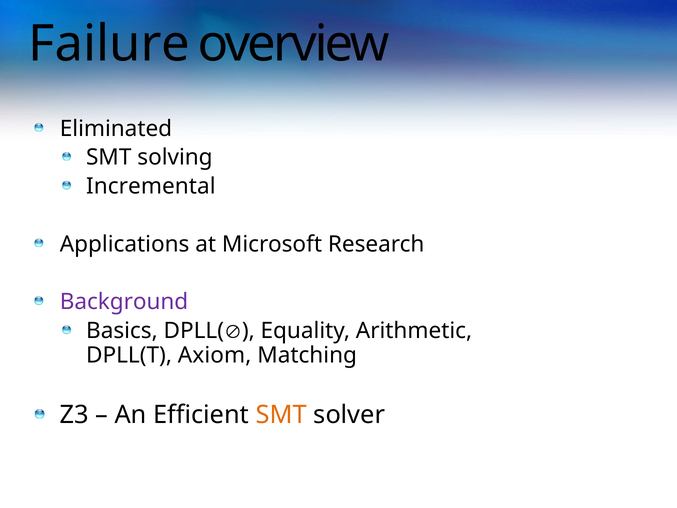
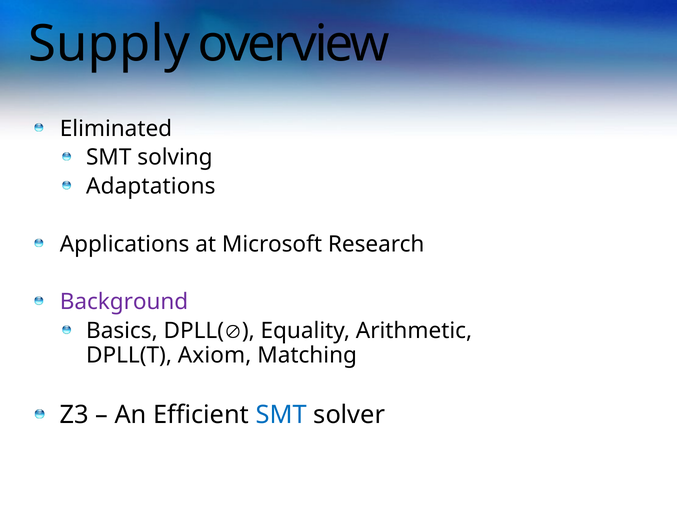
Failure: Failure -> Supply (109, 44)
Incremental: Incremental -> Adaptations (151, 186)
SMT colour: orange -> blue (281, 415)
